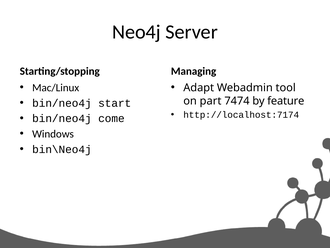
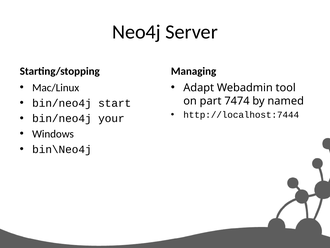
feature: feature -> named (286, 101)
http://localhost:7174: http://localhost:7174 -> http://localhost:7444 (241, 115)
come: come -> your (111, 118)
